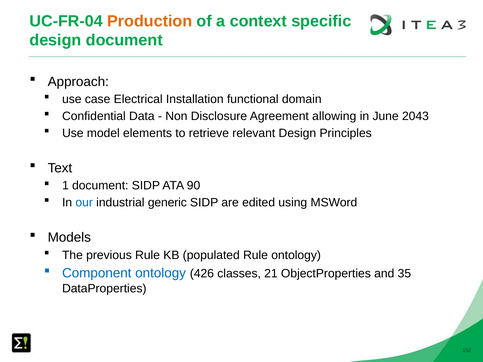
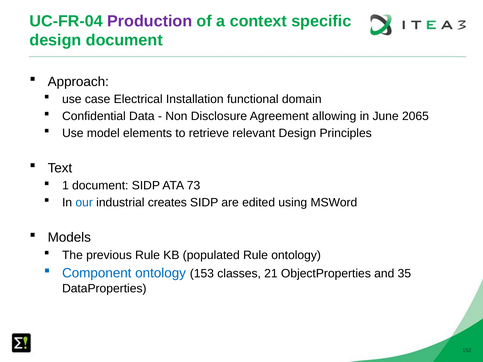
Production colour: orange -> purple (150, 21)
2043: 2043 -> 2065 (415, 116)
90: 90 -> 73 (194, 186)
generic: generic -> creates (167, 203)
426: 426 -> 153 (202, 274)
